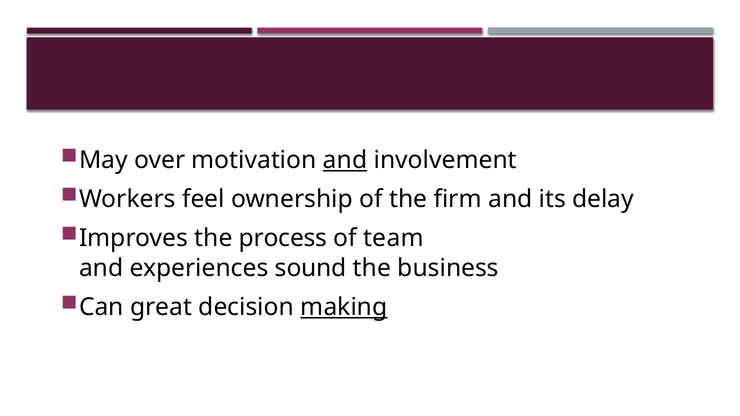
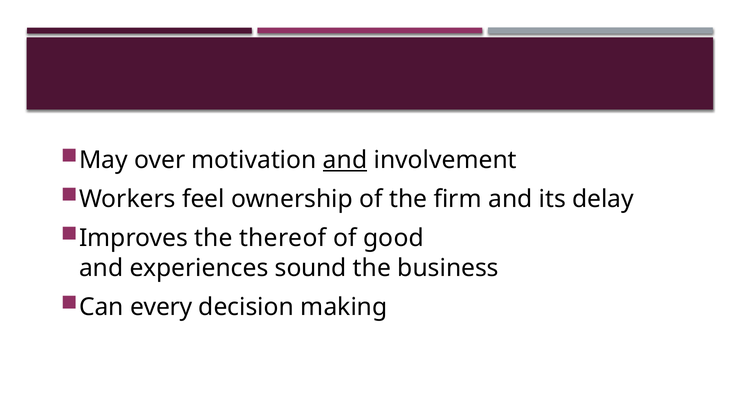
process: process -> thereof (283, 238)
team: team -> good (394, 238)
great: great -> every (161, 307)
making underline: present -> none (344, 307)
